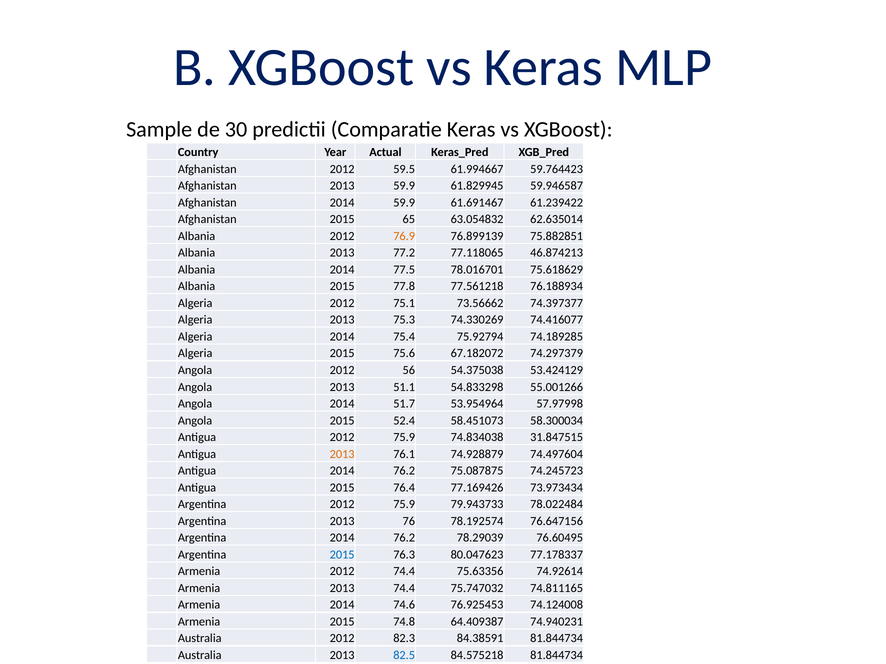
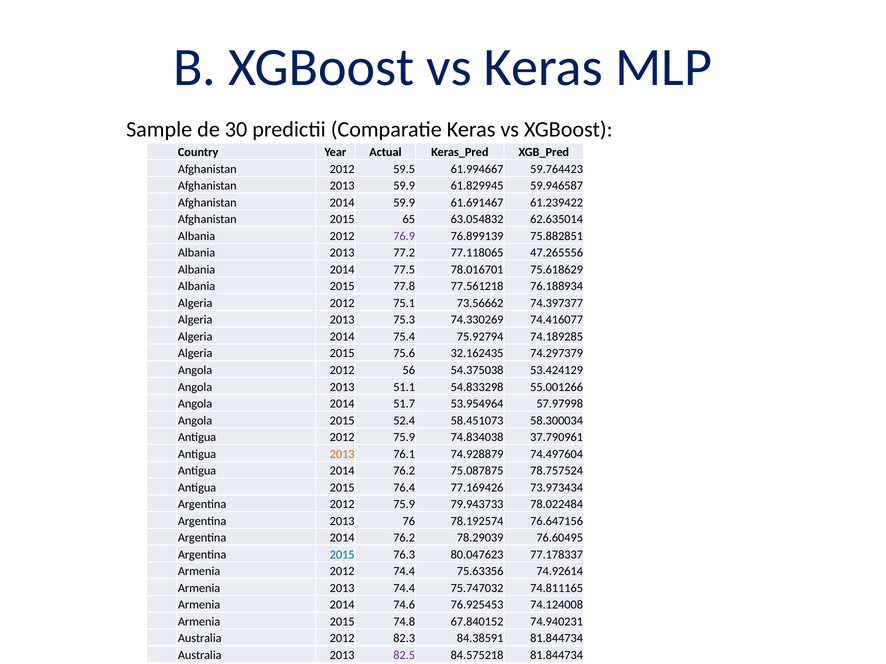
76.9 colour: orange -> purple (404, 236)
46.874213: 46.874213 -> 47.265556 (557, 253)
67.182072: 67.182072 -> 32.162435 (477, 354)
31.847515: 31.847515 -> 37.790961 (557, 438)
74.245723: 74.245723 -> 78.757524 (557, 471)
64.409387: 64.409387 -> 67.840152 (477, 622)
82.5 colour: blue -> purple (404, 656)
